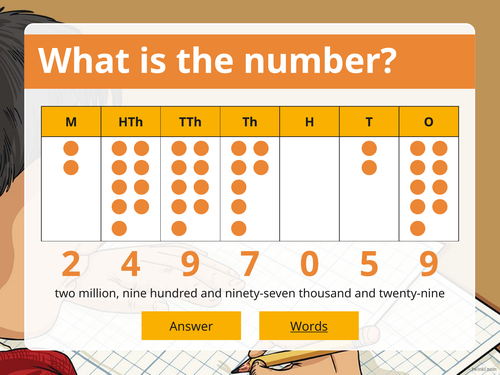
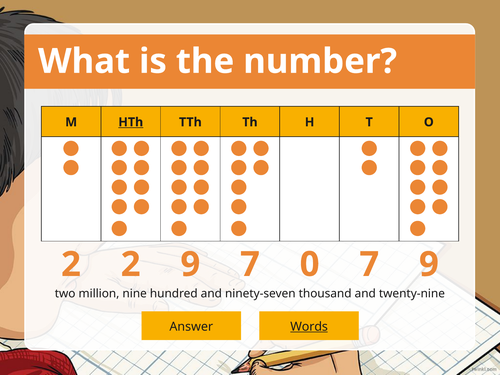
HTh underline: none -> present (131, 122)
2 4: 4 -> 2 (131, 264)
7 5: 5 -> 7 (369, 264)
